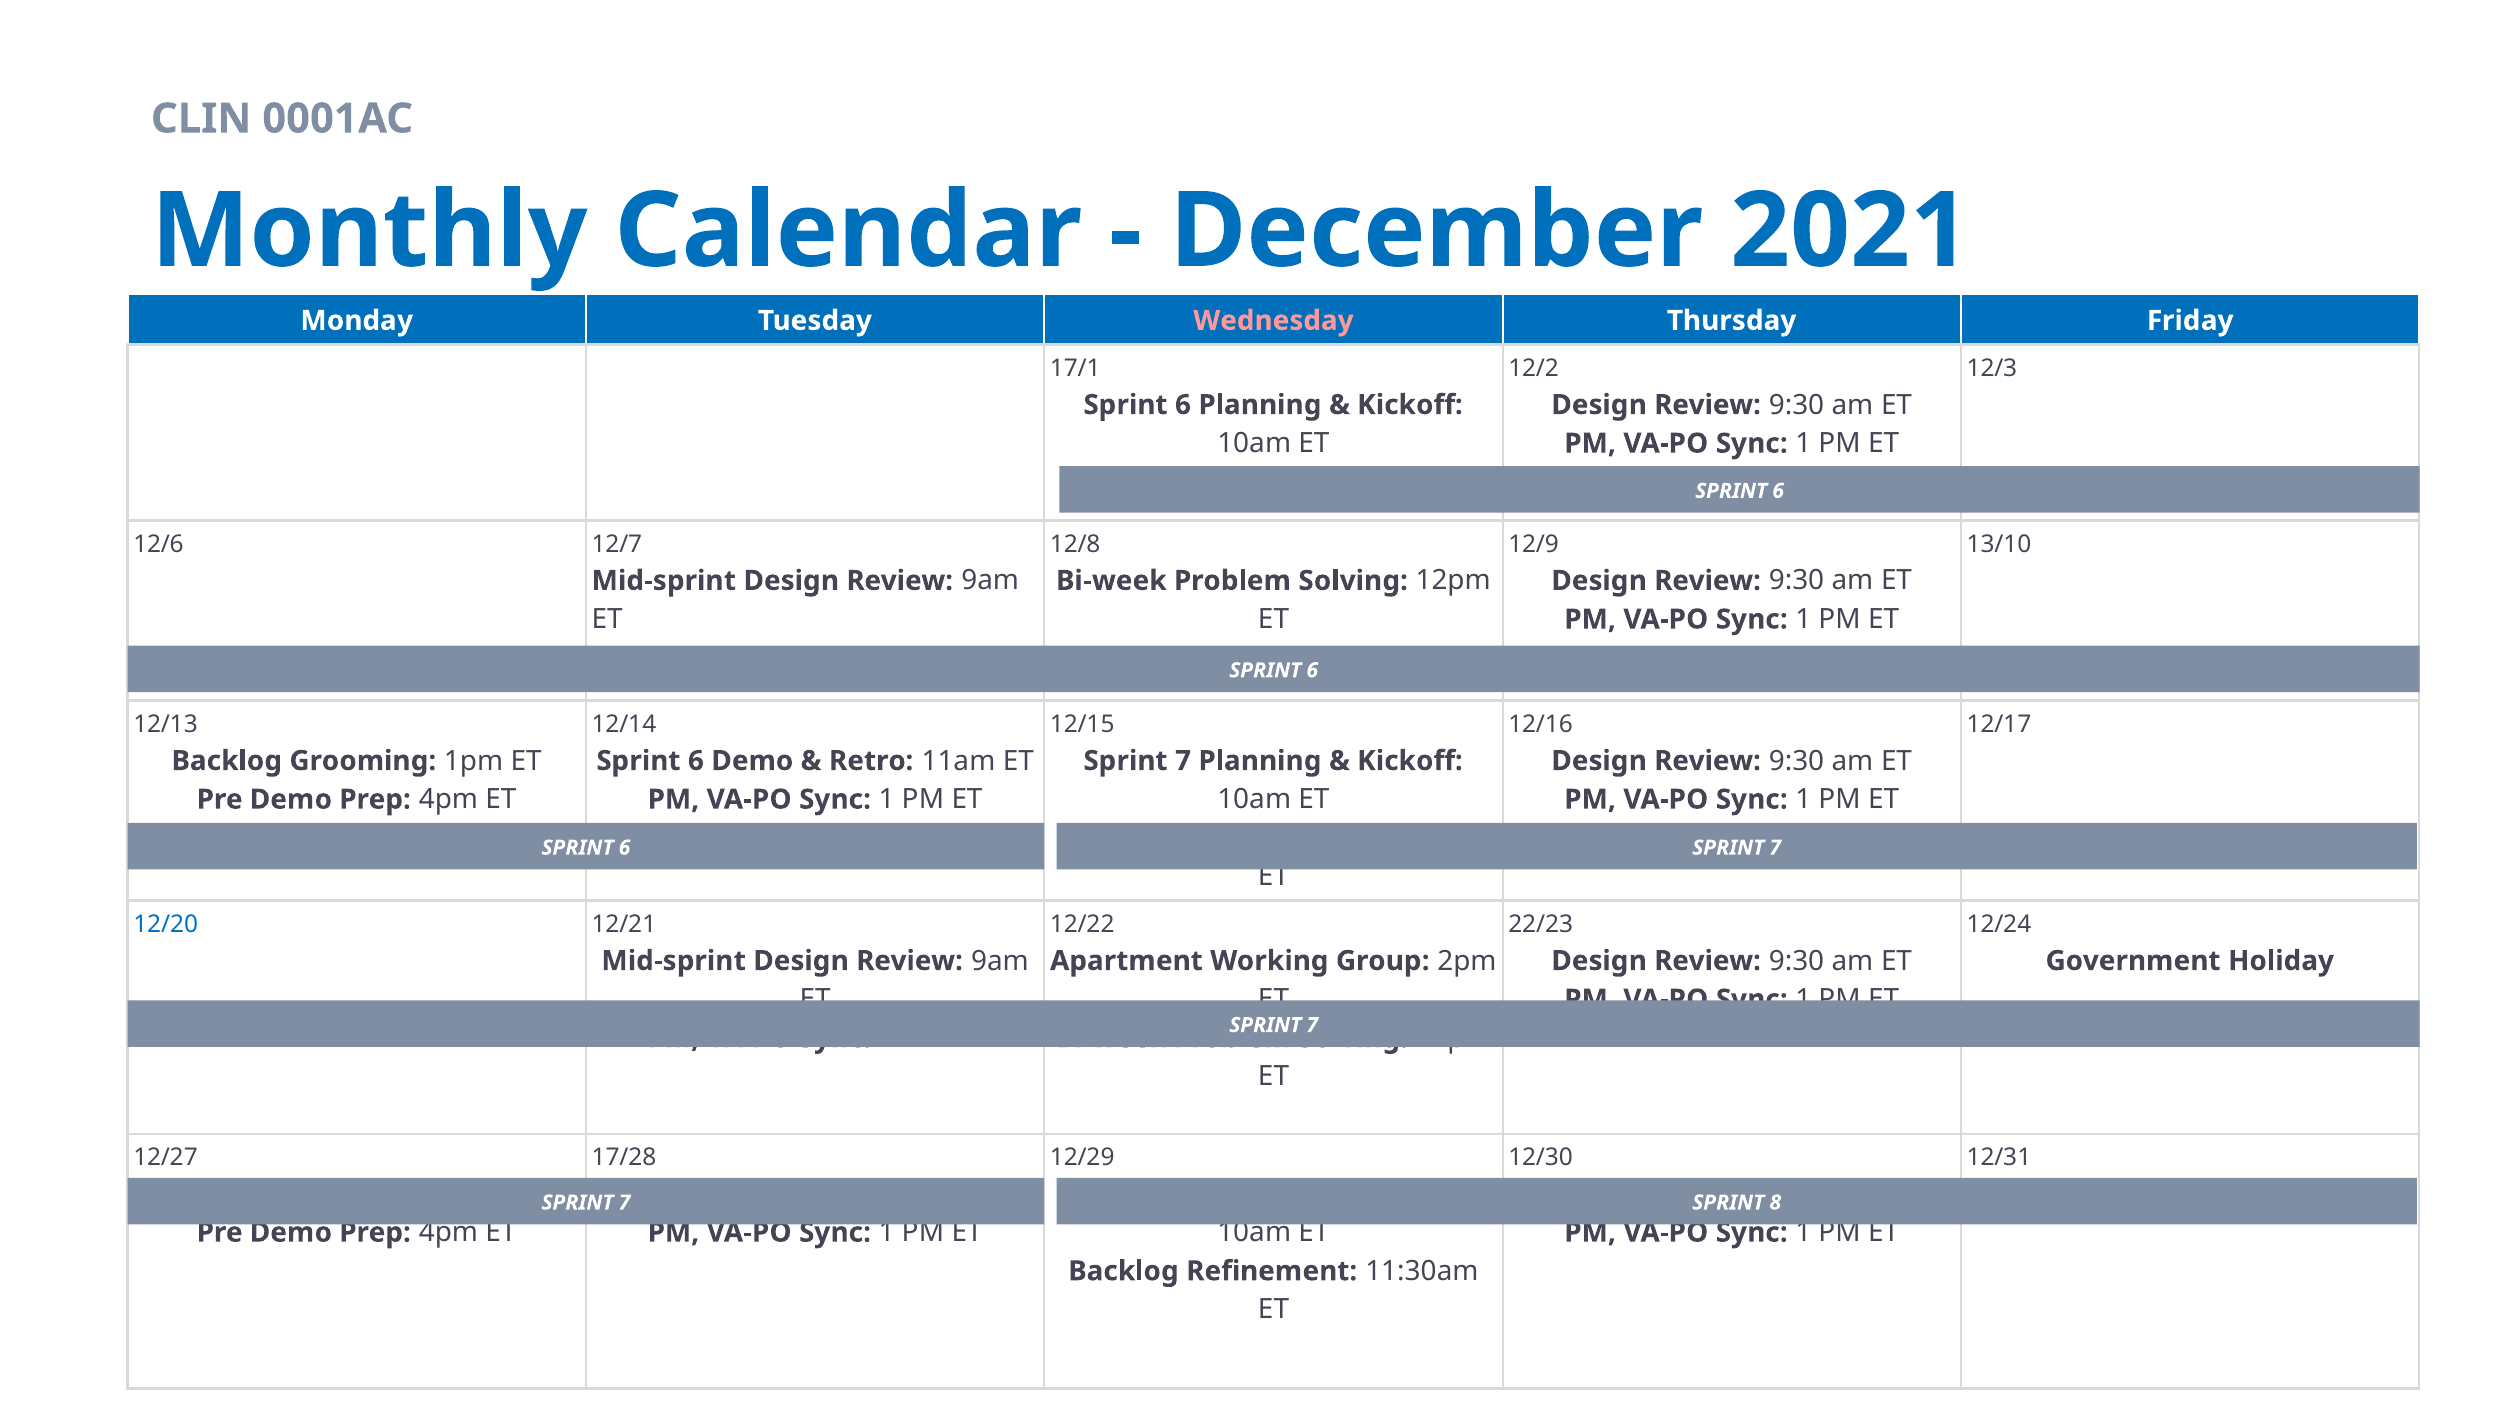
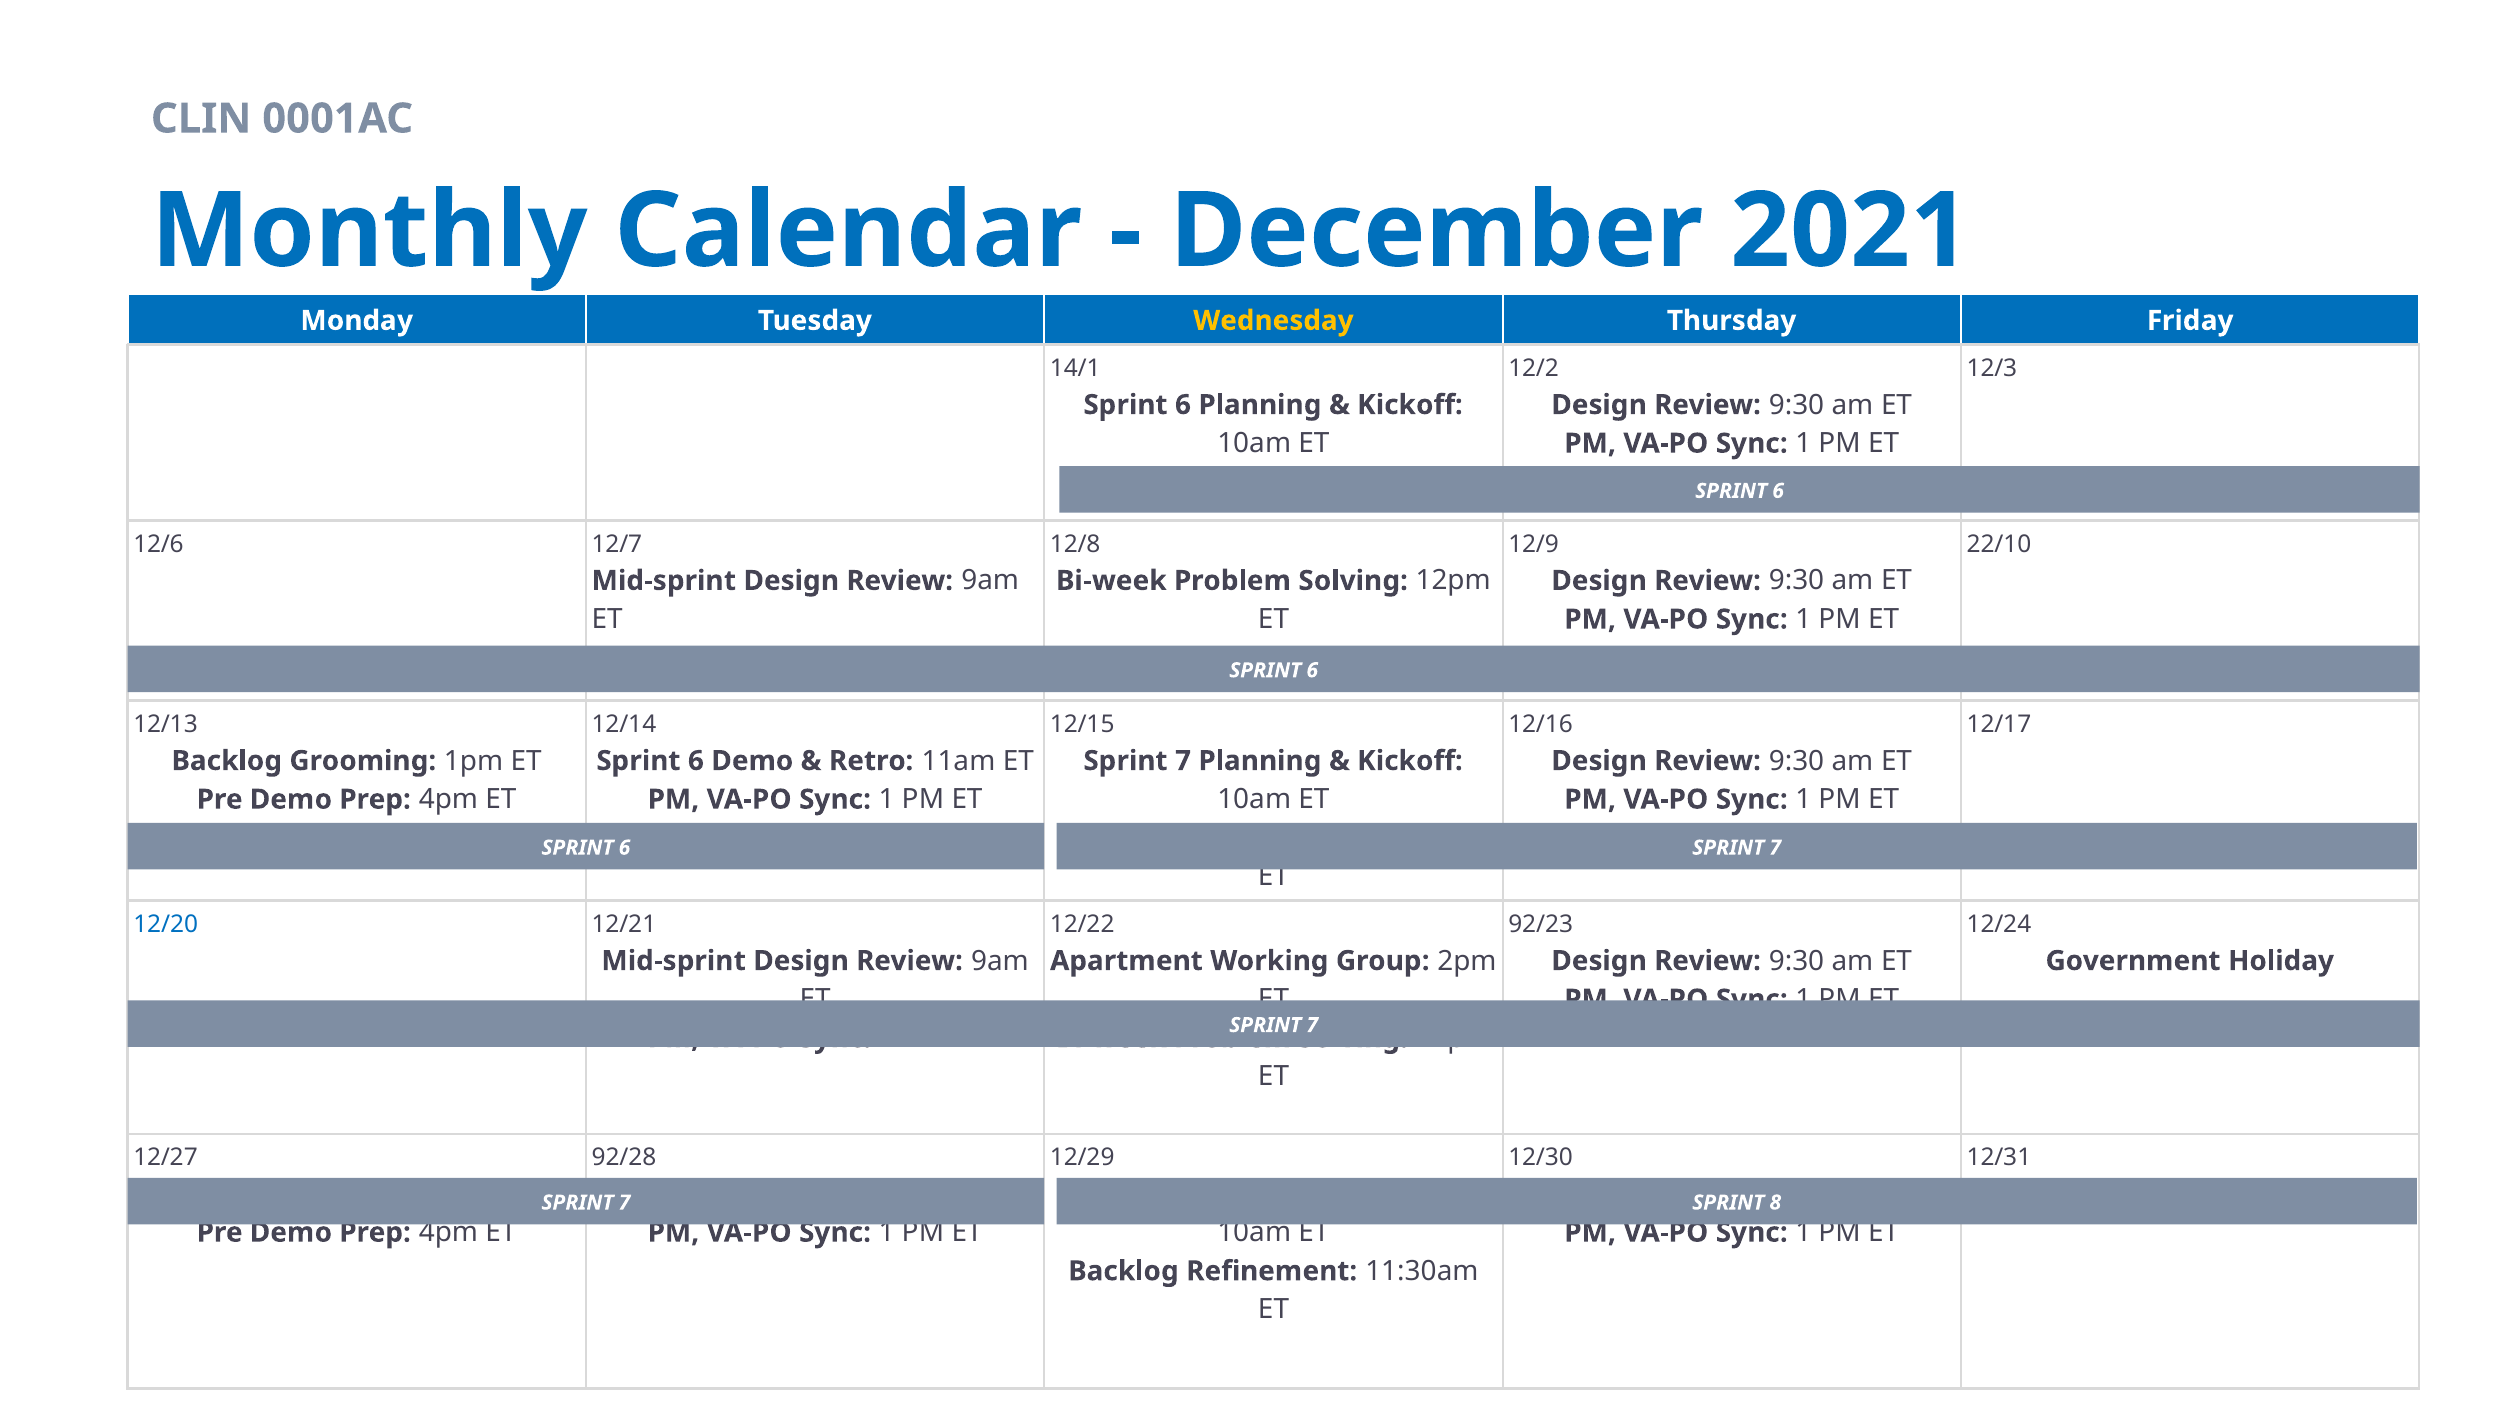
Wednesday colour: pink -> yellow (1273, 321)
17/1: 17/1 -> 14/1 (1075, 369)
13/10: 13/10 -> 22/10 (1999, 545)
22/23: 22/23 -> 92/23 (1541, 925)
17/28: 17/28 -> 92/28 (624, 1158)
